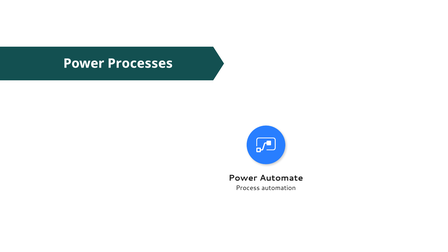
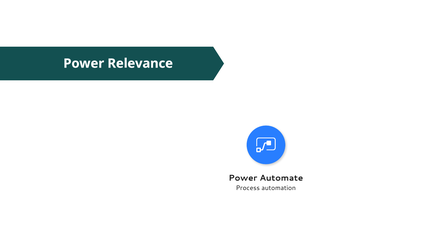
Processes: Processes -> Relevance (140, 63)
